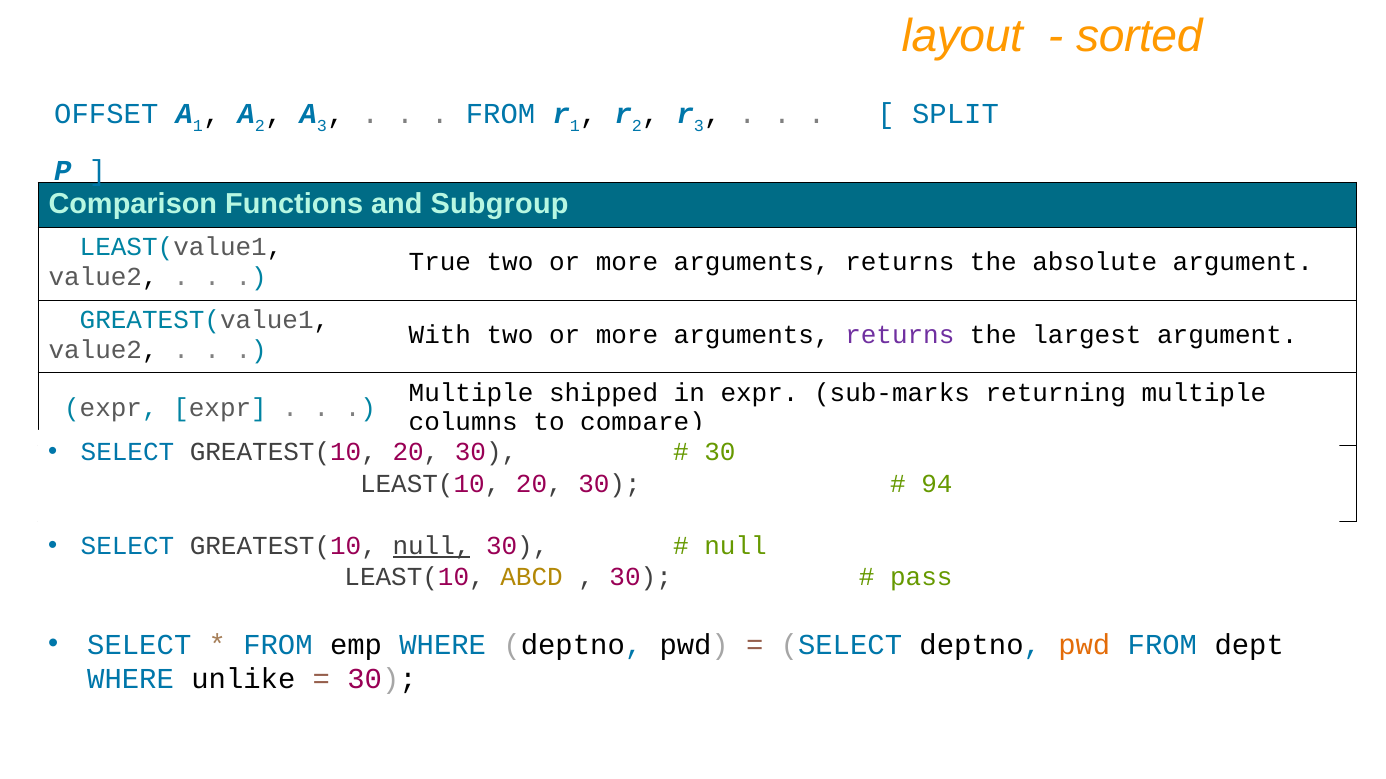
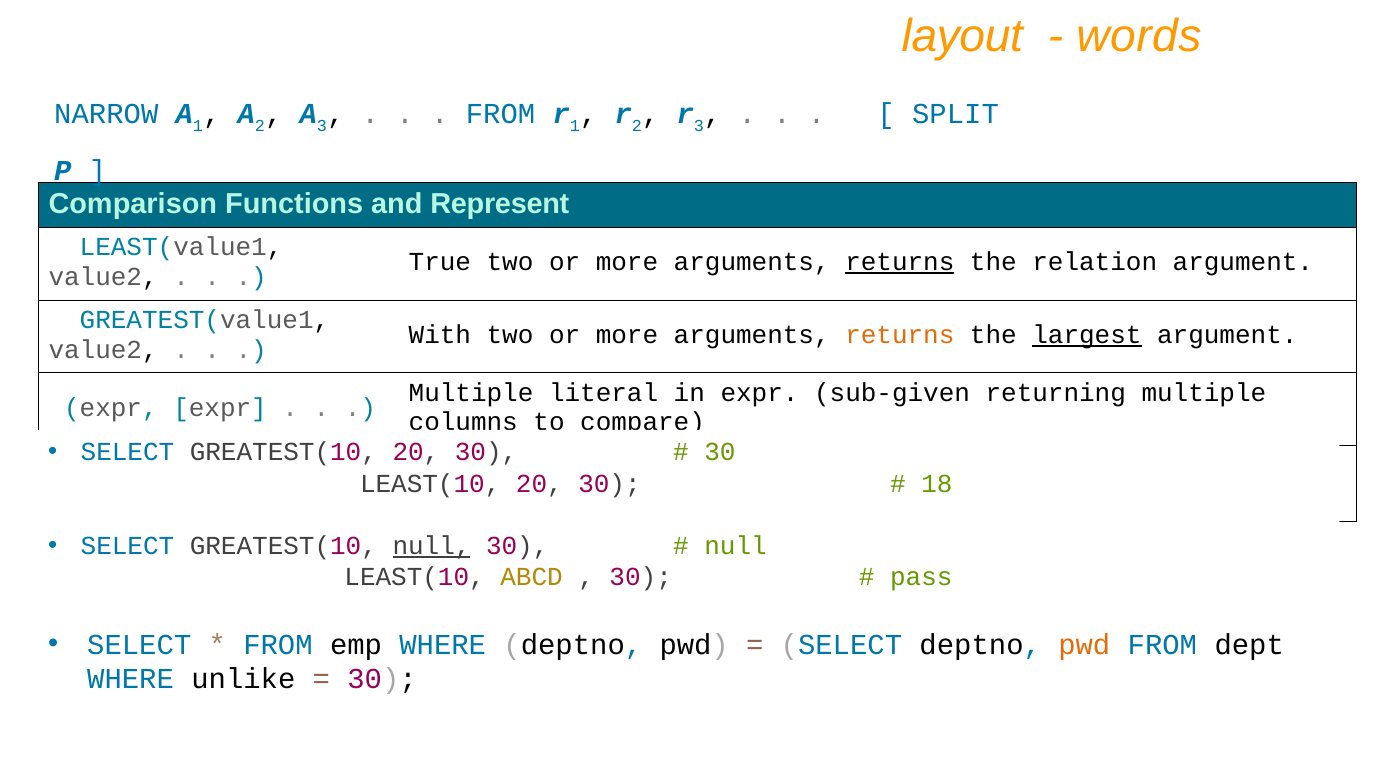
sorted: sorted -> words (1139, 36)
OFFSET: OFFSET -> NARROW (106, 114)
Subgroup: Subgroup -> Represent (500, 204)
returns underline: none -> present (900, 262)
absolute: absolute -> relation (1095, 262)
returns colour: purple -> orange (900, 335)
largest underline: none -> present (1087, 335)
shipped: shipped -> literal (604, 393)
sub-marks: sub-marks -> sub-given (892, 393)
94: 94 -> 18 (937, 484)
